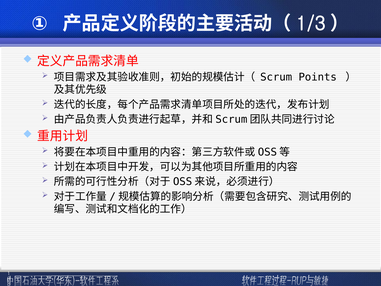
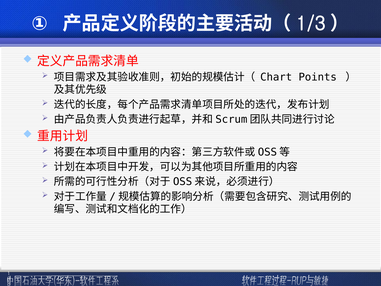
Scrum: Scrum -> Chart (276, 77)
